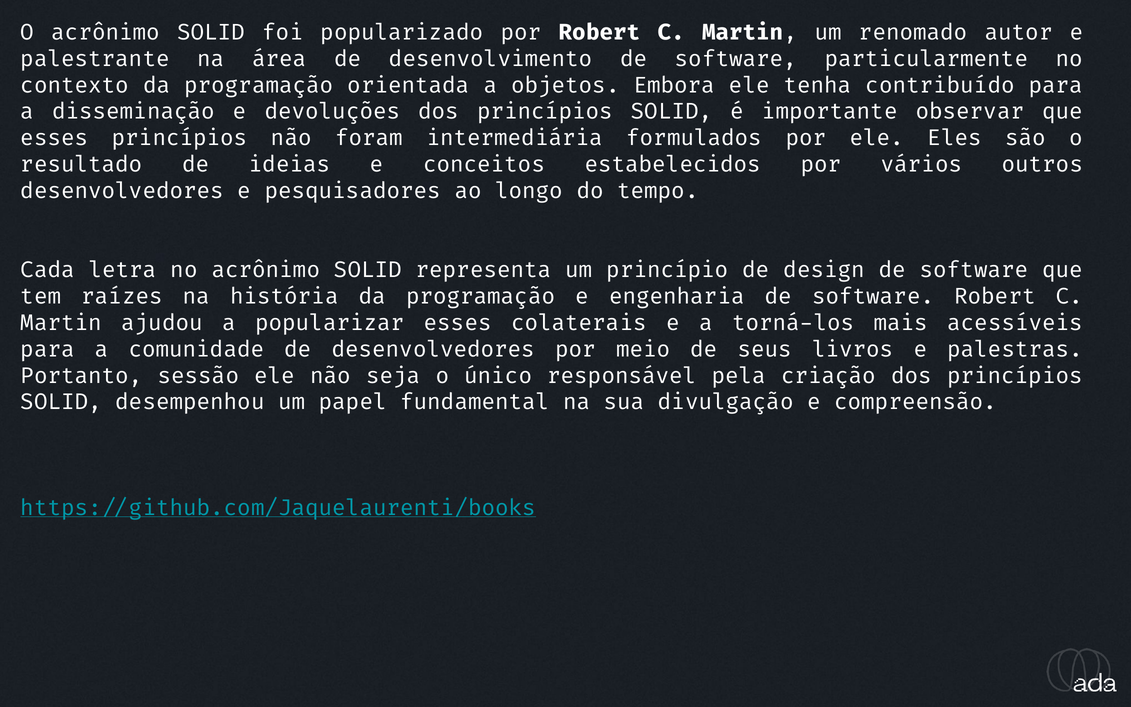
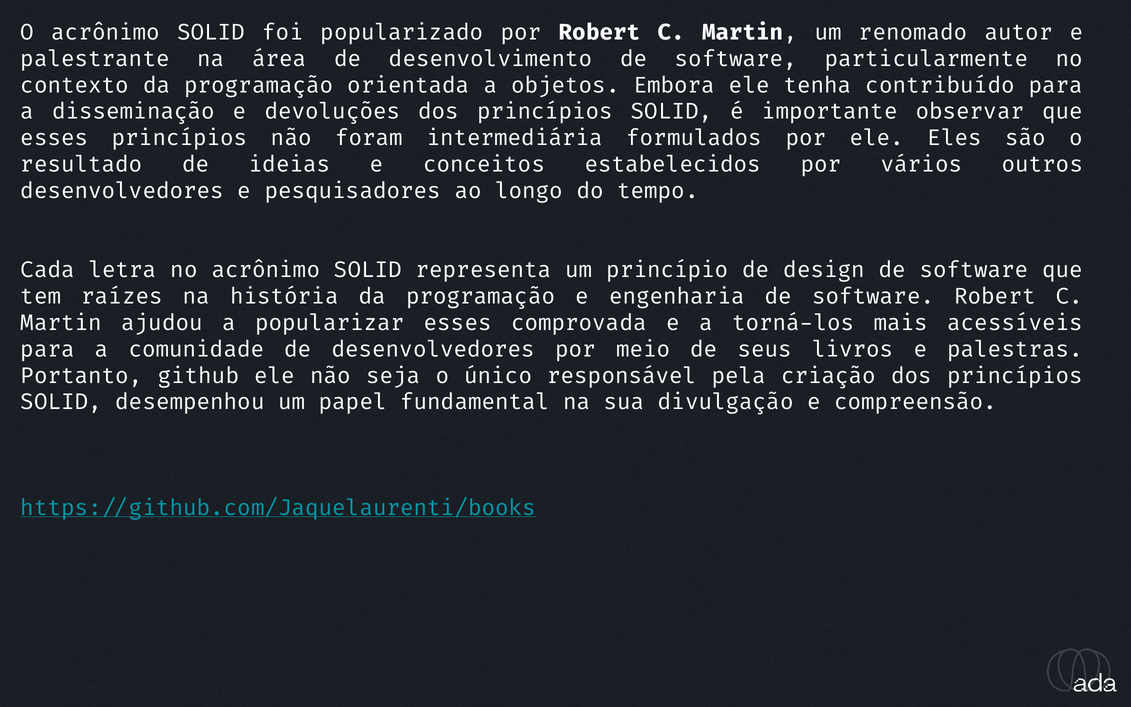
colaterais: colaterais -> comprovada (579, 323)
sessão: sessão -> github (198, 376)
